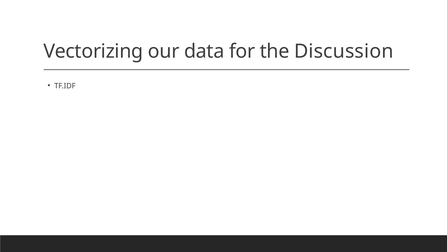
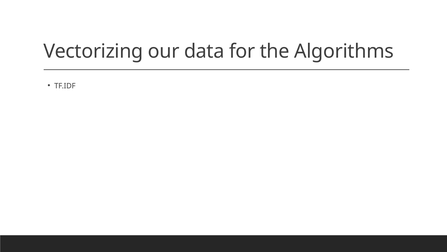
Discussion: Discussion -> Algorithms (344, 51)
